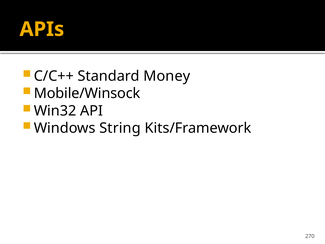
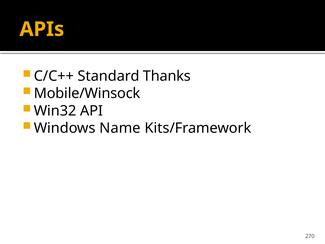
Money: Money -> Thanks (167, 76)
String: String -> Name (120, 128)
